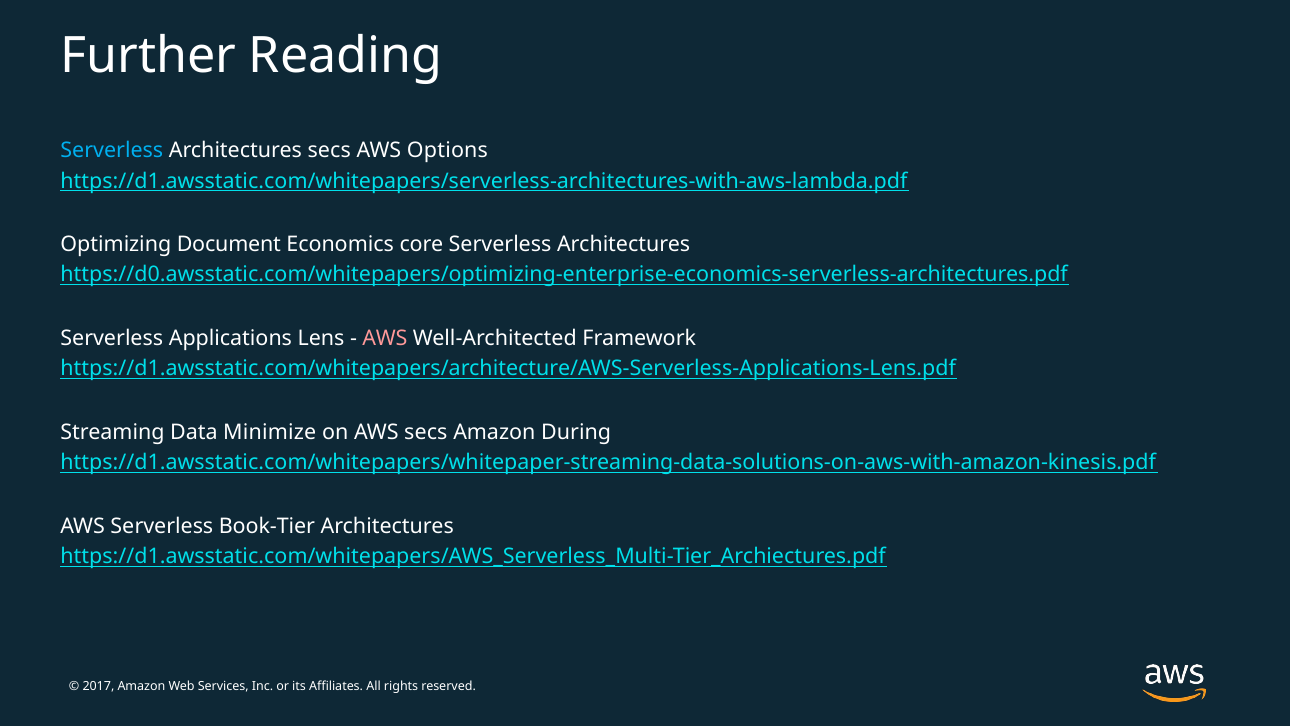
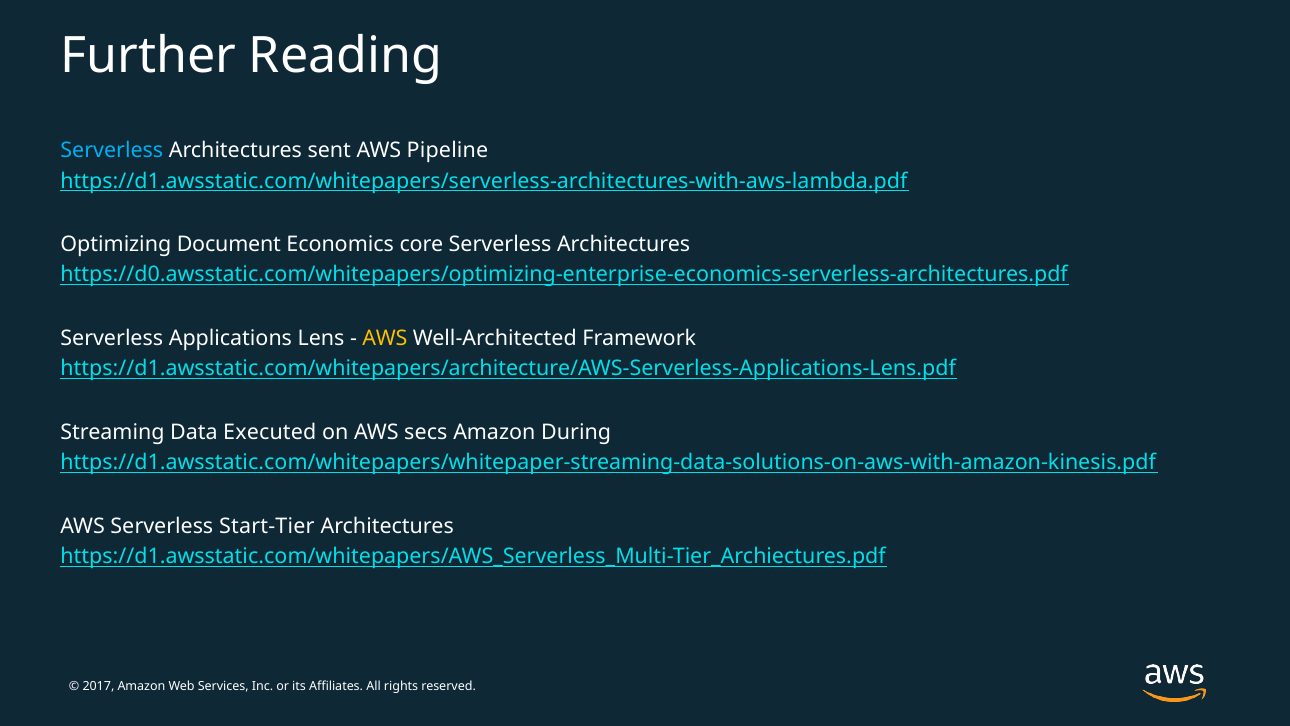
Architectures secs: secs -> sent (329, 151)
Options: Options -> Pipeline (447, 151)
AWS colour: pink -> yellow (385, 338)
Minimize: Minimize -> Executed (270, 432)
Book-Tier: Book-Tier -> Start-Tier (267, 526)
